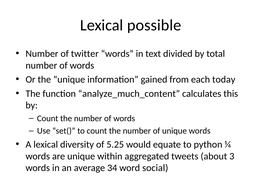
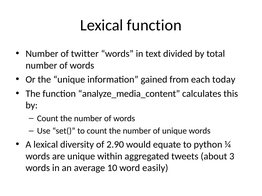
Lexical possible: possible -> function (154, 25)
analyze_much_content: analyze_much_content -> analyze_media_content (129, 94)
5.25: 5.25 -> 2.90 (115, 145)
34: 34 -> 10 (112, 168)
social: social -> easily (155, 168)
